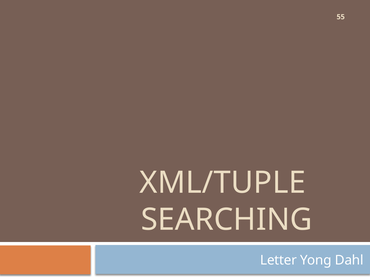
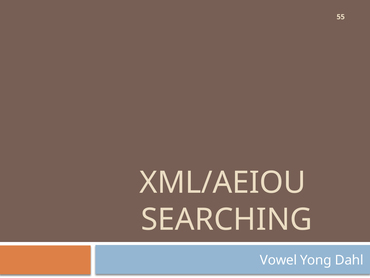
XML/TUPLE: XML/TUPLE -> XML/AEIOU (223, 182)
Letter: Letter -> Vowel (278, 260)
